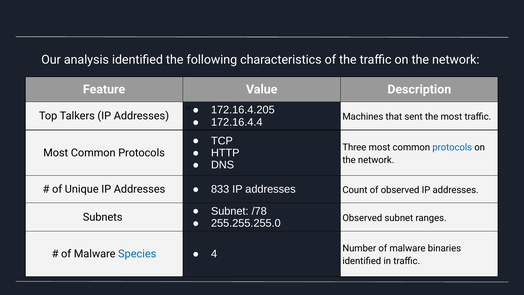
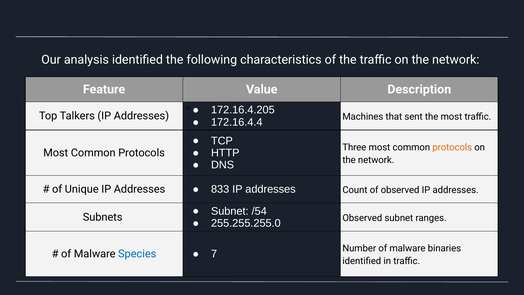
protocols colour: blue -> orange (452, 147)
/78: /78 -> /54 (259, 211)
4: 4 -> 7 (214, 254)
